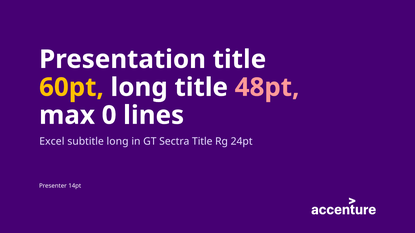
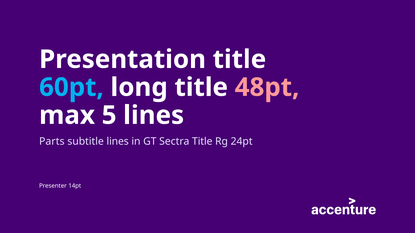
60pt colour: yellow -> light blue (71, 87)
0: 0 -> 5 (109, 116)
Excel: Excel -> Parts (52, 142)
subtitle long: long -> lines (118, 142)
